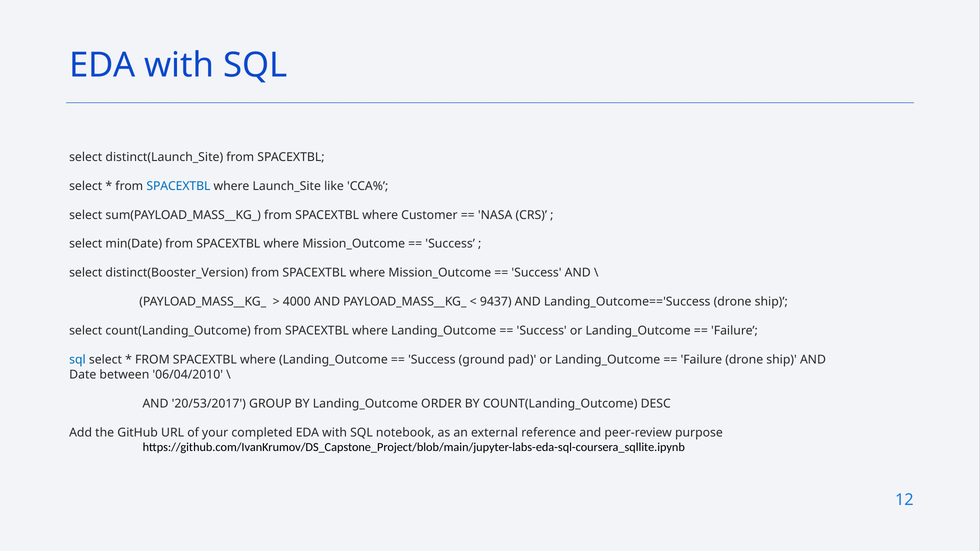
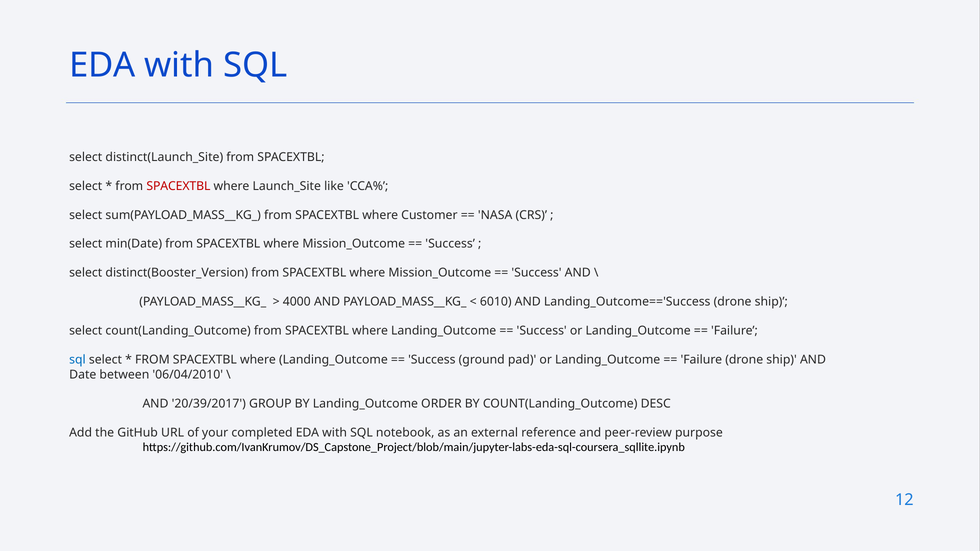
SPACEXTBL colour: blue -> red (178, 186)
9437: 9437 -> 6010 (496, 302)
20/53/2017: 20/53/2017 -> 20/39/2017 (209, 404)
